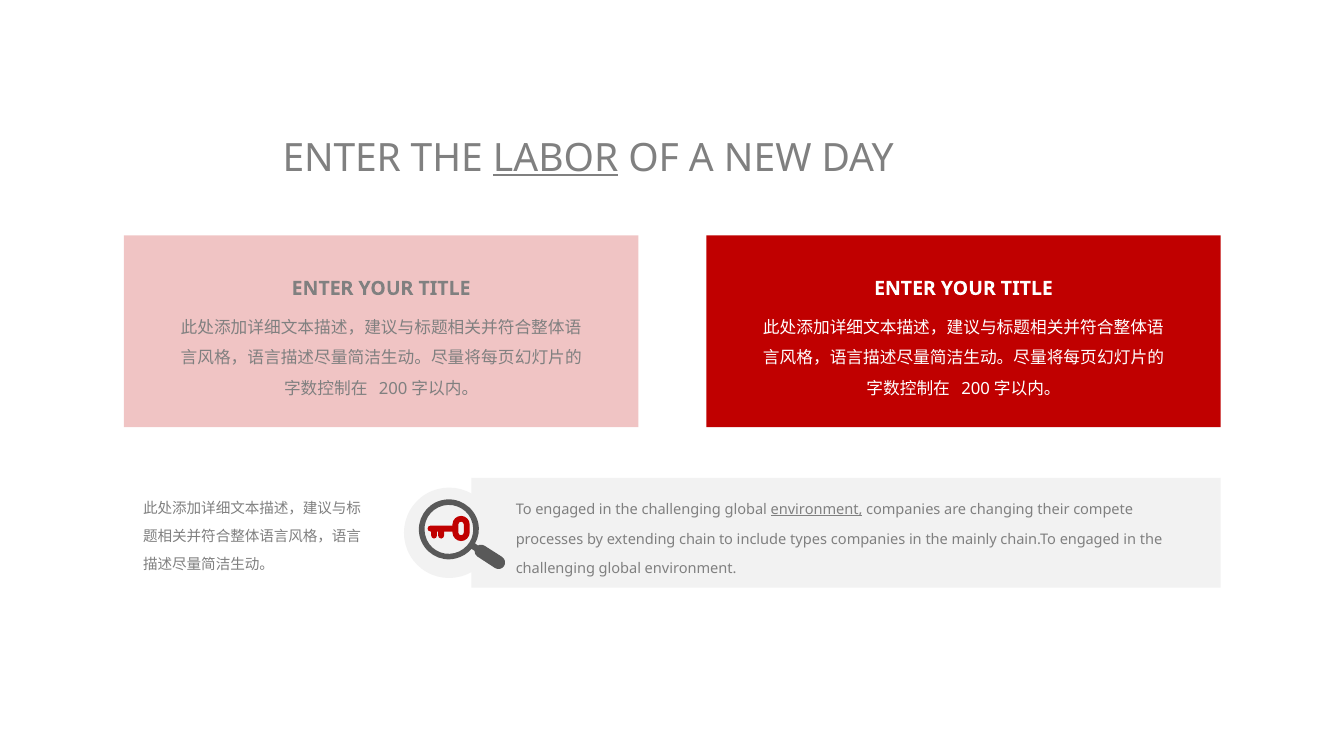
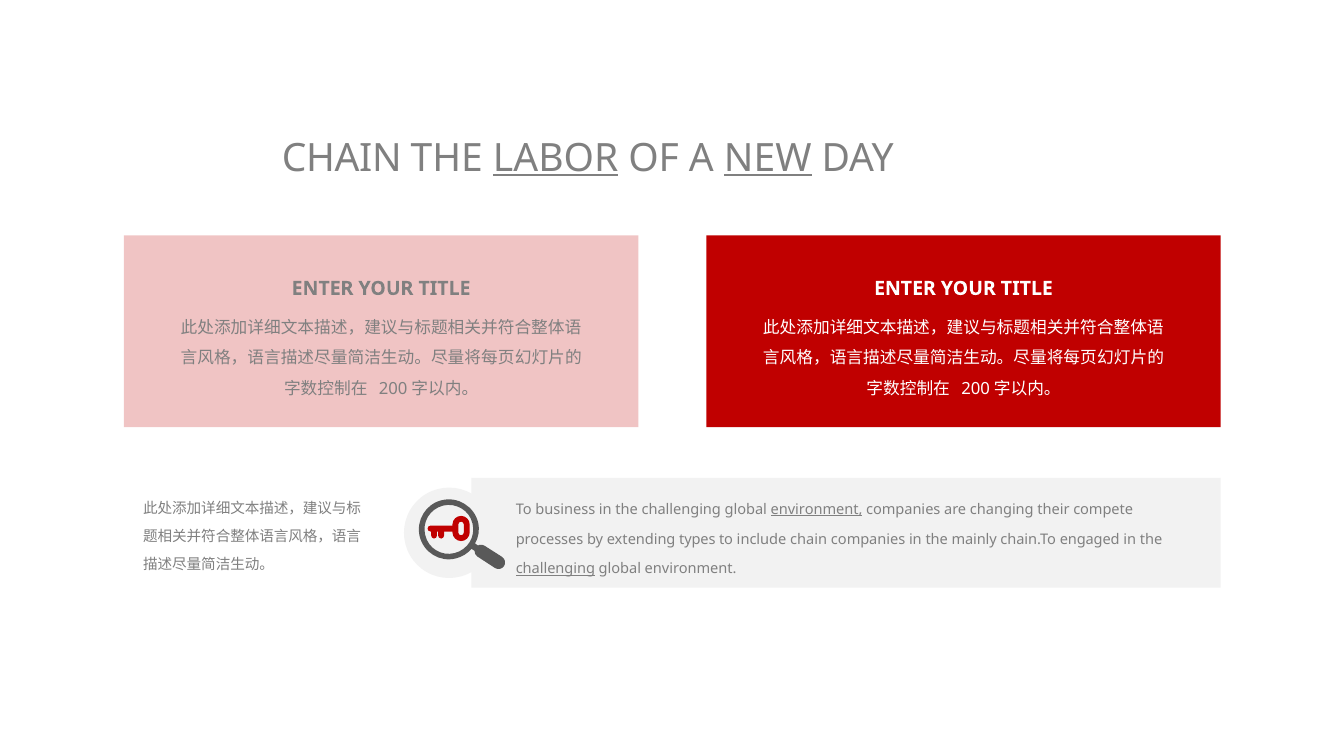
ENTER: ENTER -> CHAIN (342, 158)
NEW underline: none -> present (768, 158)
To engaged: engaged -> business (565, 510)
chain: chain -> types (697, 539)
include types: types -> chain (809, 539)
challenging underline: none -> present (555, 569)
